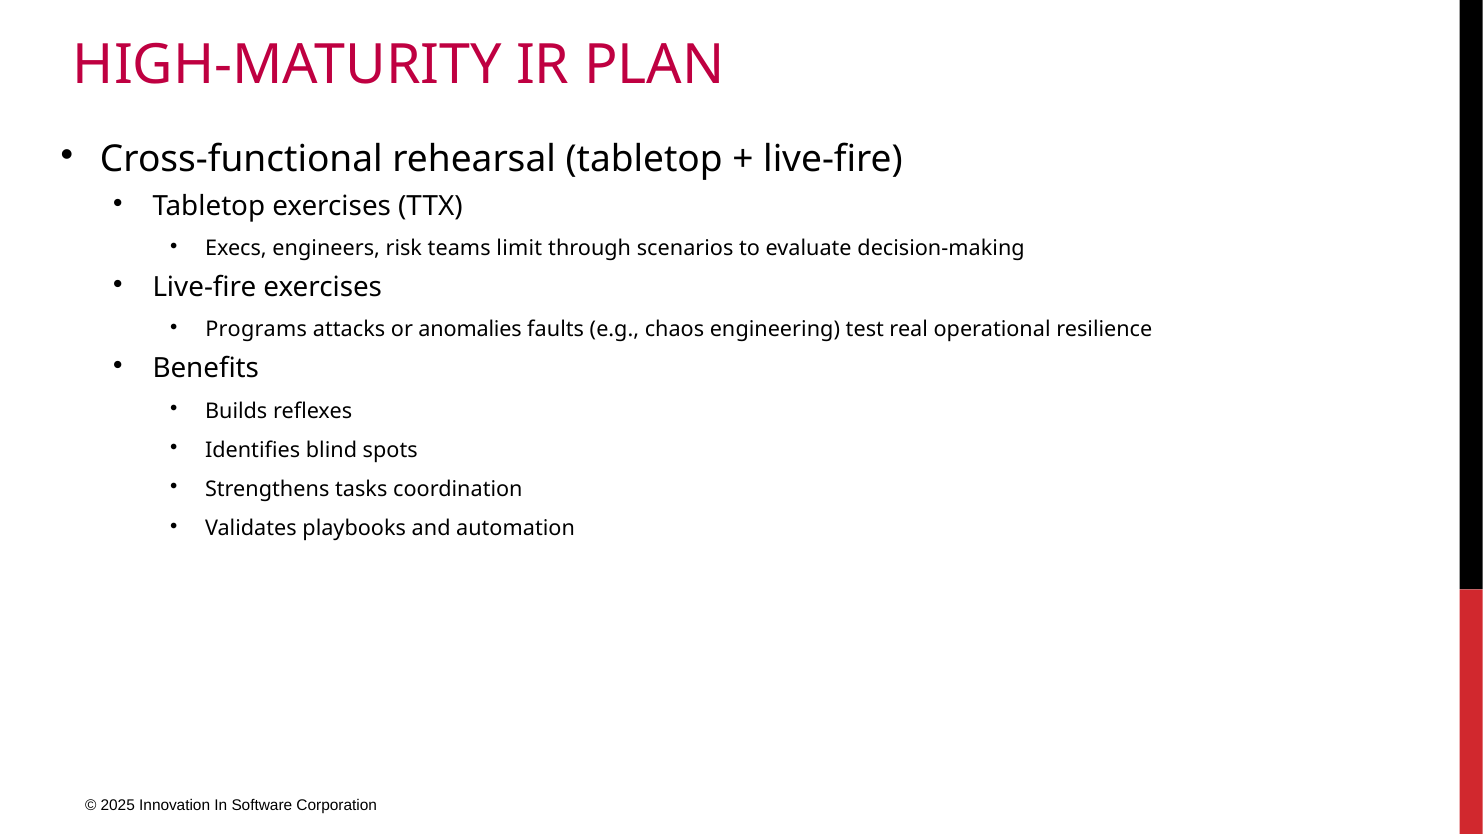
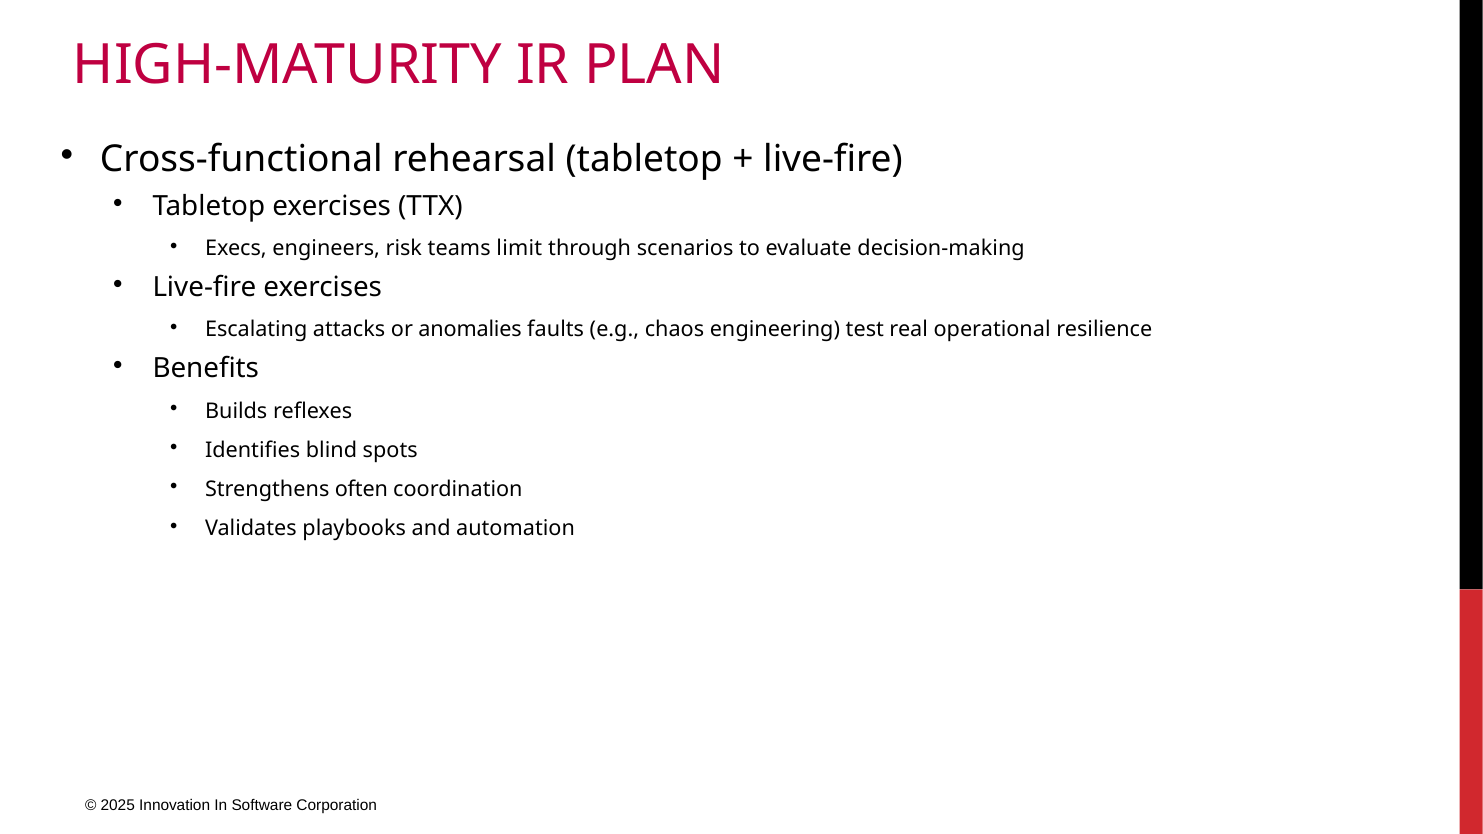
Programs: Programs -> Escalating (256, 330)
tasks: tasks -> often (361, 489)
